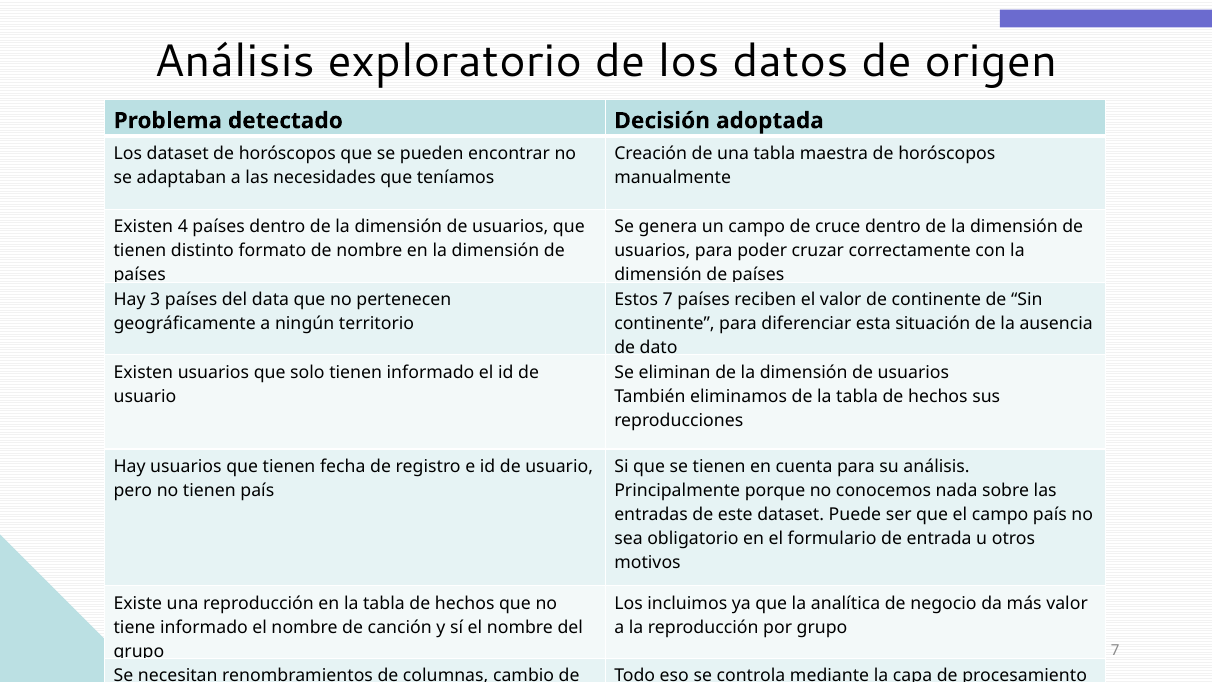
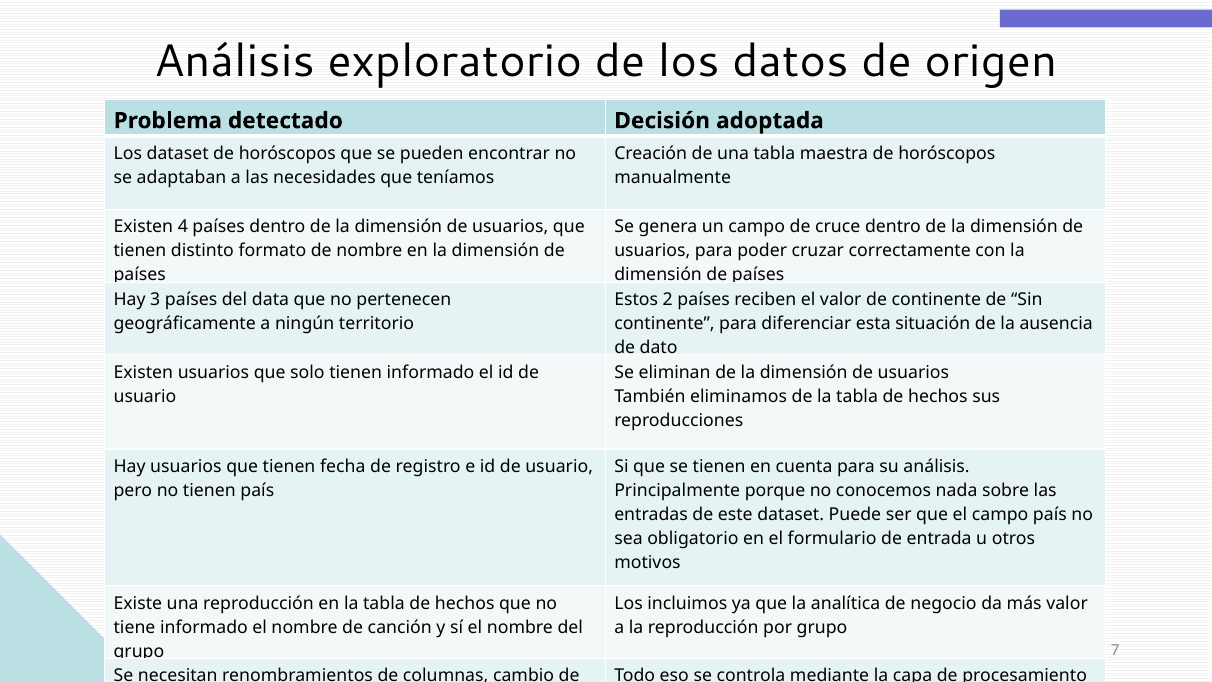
Estos 7: 7 -> 2 (668, 300)
